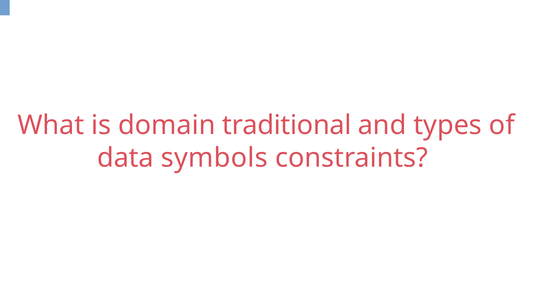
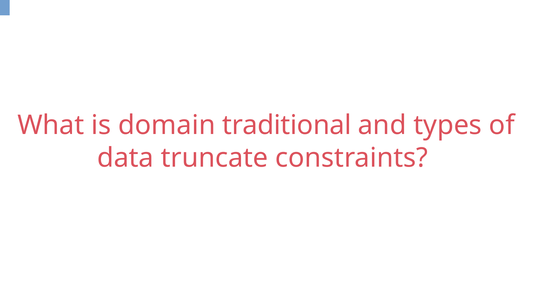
symbols: symbols -> truncate (215, 158)
